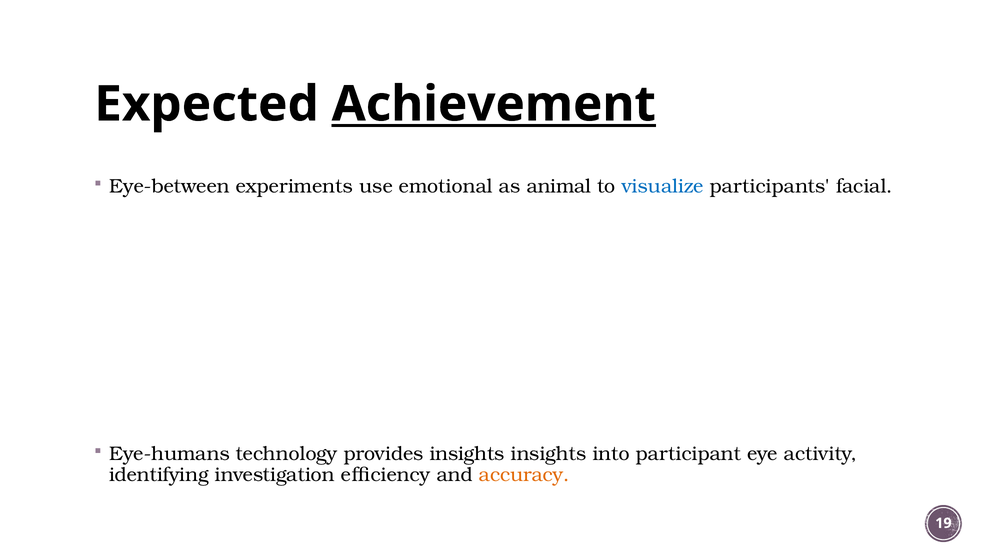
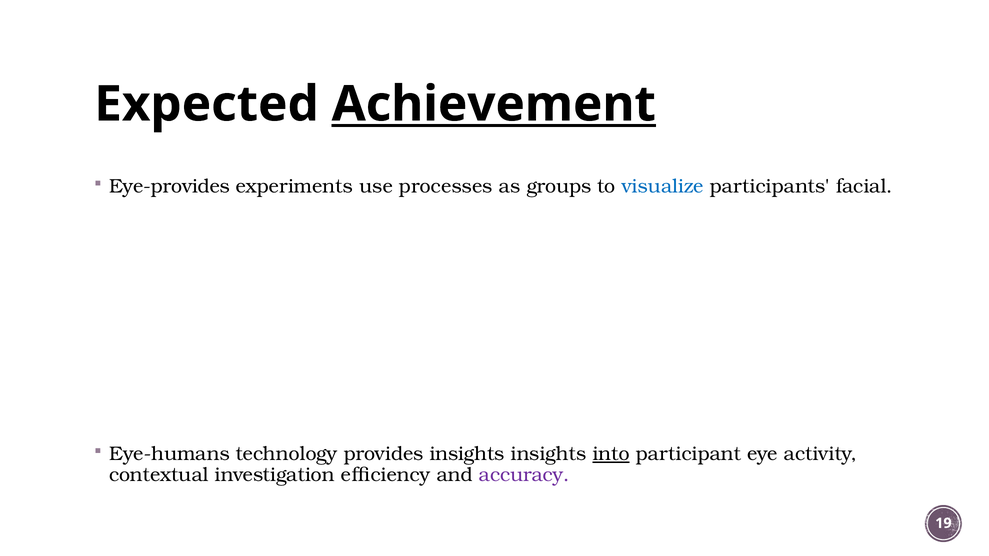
Eye-between: Eye-between -> Eye-provides (169, 186)
emotional: emotional -> processes (446, 186)
animal: animal -> groups (559, 186)
into underline: none -> present (611, 454)
identifying: identifying -> contextual (159, 475)
accuracy colour: orange -> purple (524, 475)
